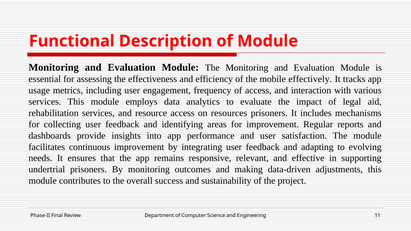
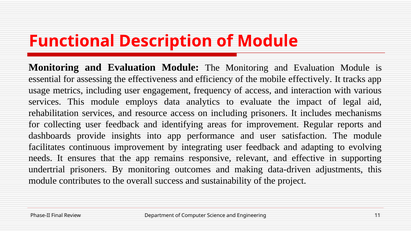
on resources: resources -> including (229, 113)
